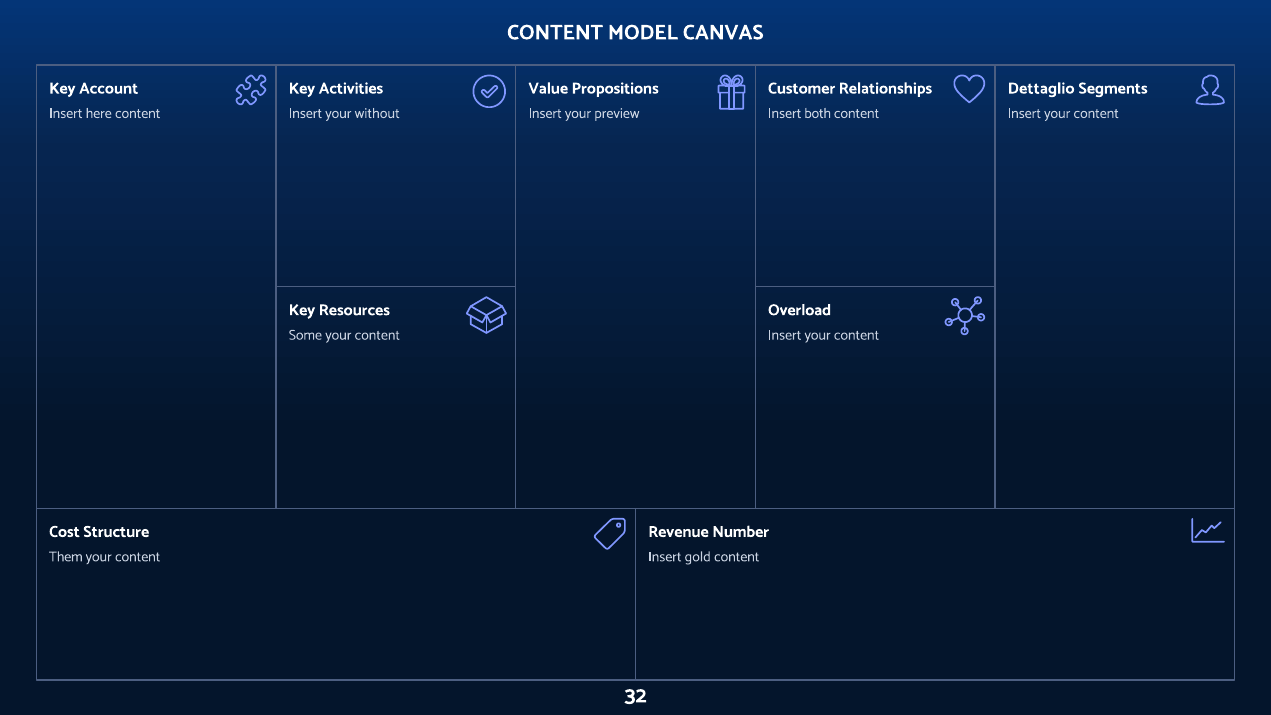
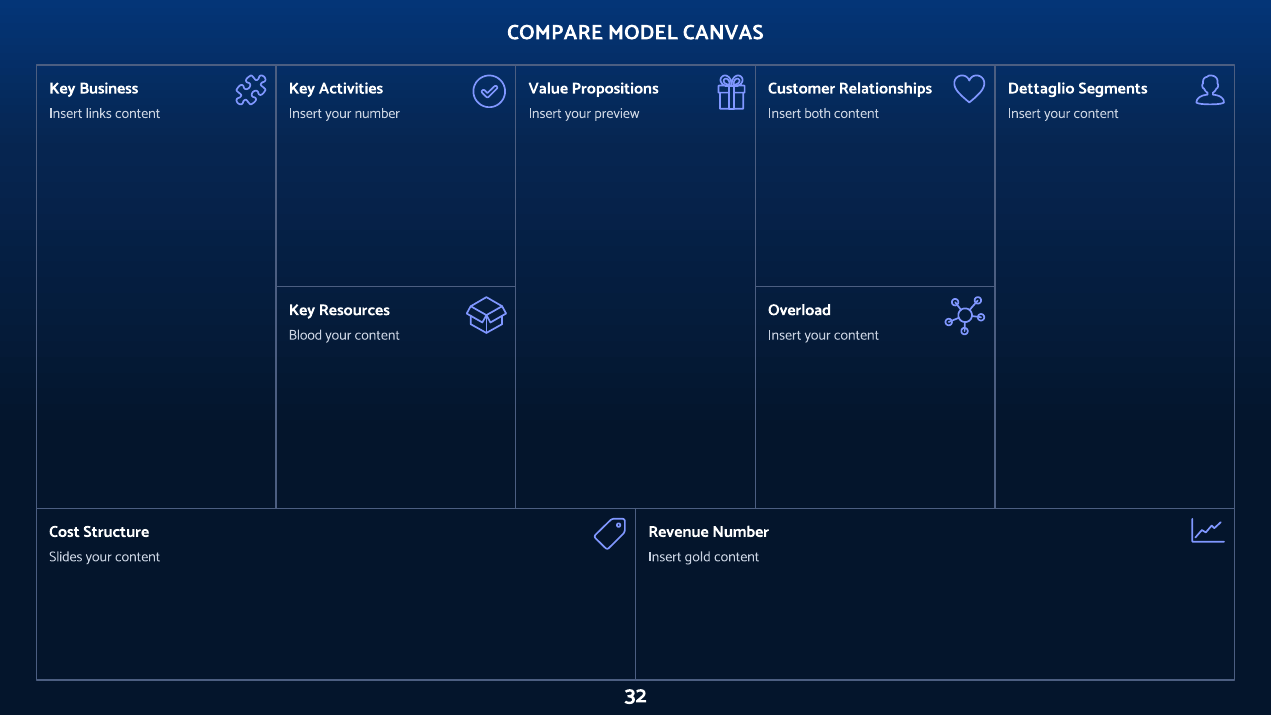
CONTENT: CONTENT -> COMPARE (555, 32)
Account: Account -> Business (109, 88)
here: here -> links (99, 113)
your without: without -> number (377, 113)
Some: Some -> Blood (305, 335)
Them: Them -> Slides (66, 557)
